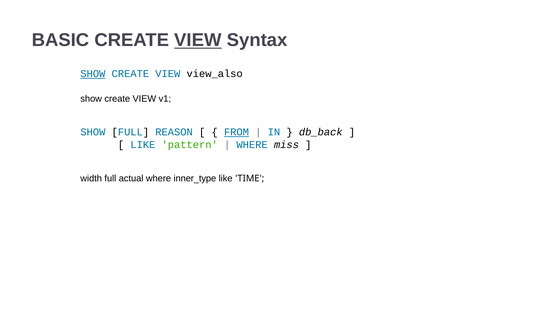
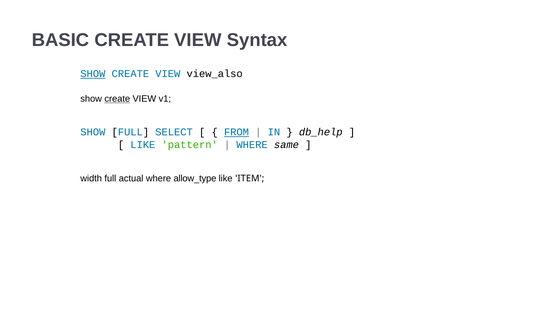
VIEW underline: present -> none (198, 40)
create underline: none -> present (117, 99)
REASON: REASON -> SELECT (174, 132)
db_back: db_back -> db_help (321, 132)
miss: miss -> same (286, 145)
inner_type: inner_type -> allow_type (195, 179)
TIME: TIME -> ITEM (250, 179)
